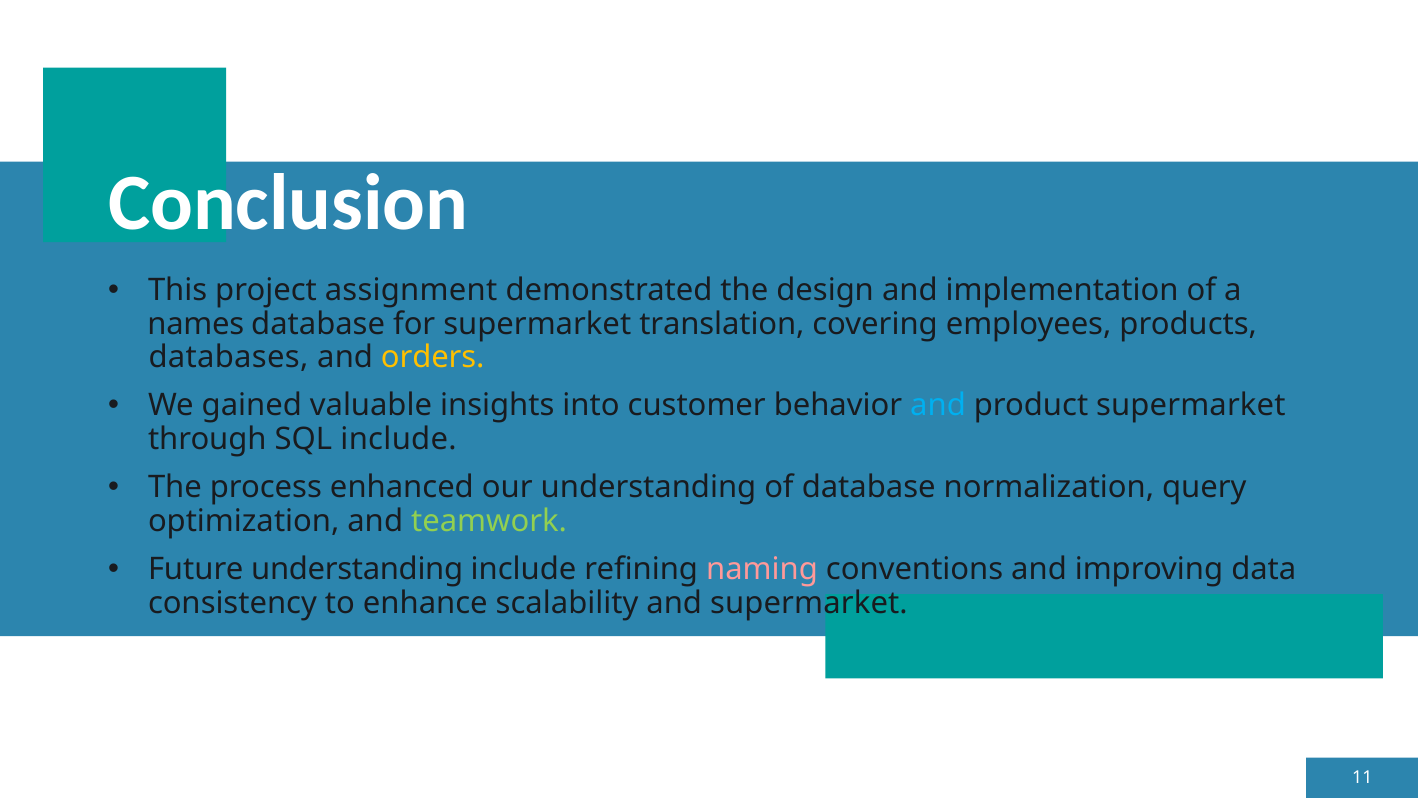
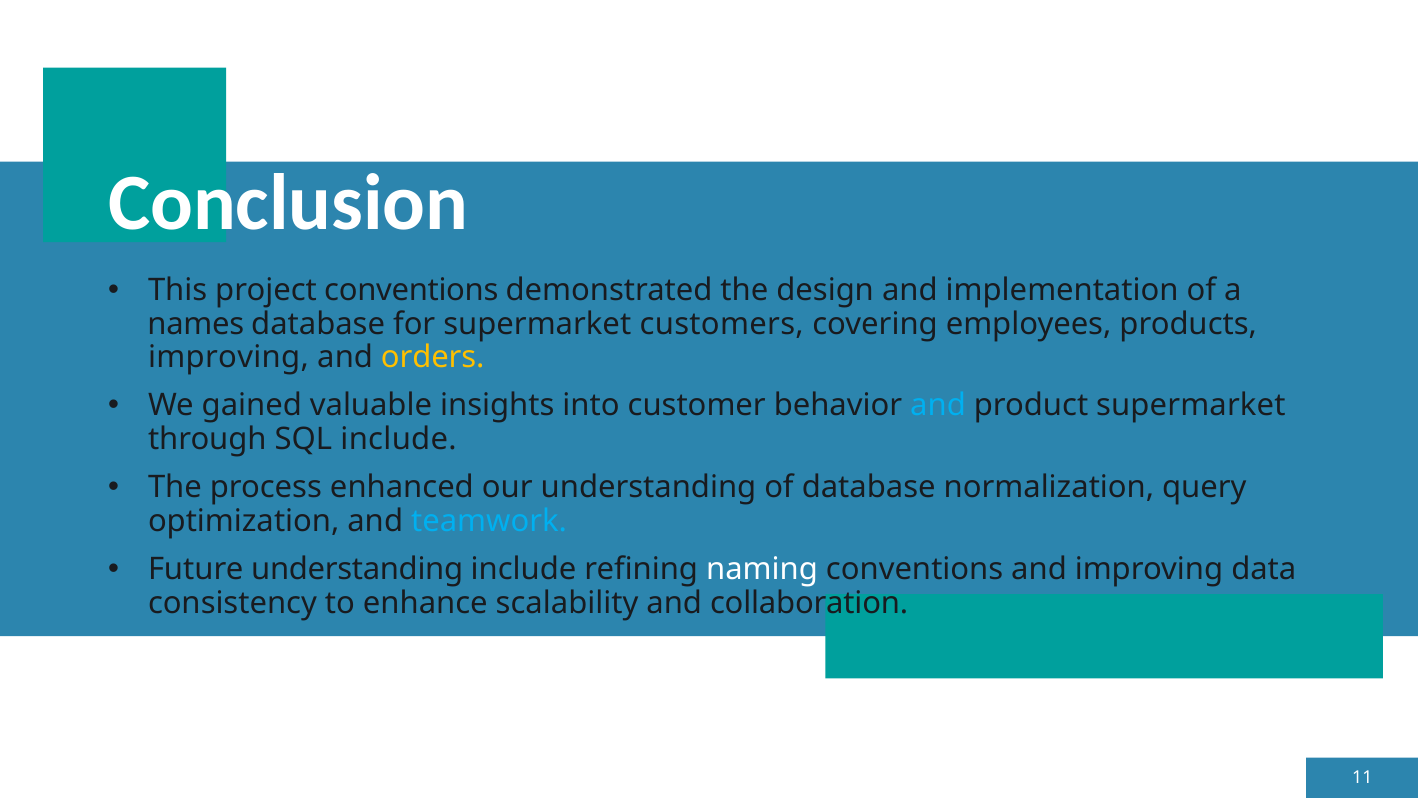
project assignment: assignment -> conventions (411, 290)
translation: translation -> customers (722, 324)
databases: databases -> improving (228, 357)
teamwork colour: light green -> light blue (489, 521)
naming colour: pink -> white (762, 569)
and supermarket: supermarket -> collaboration (809, 603)
